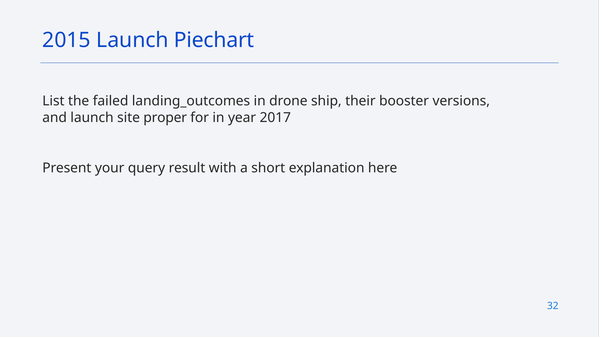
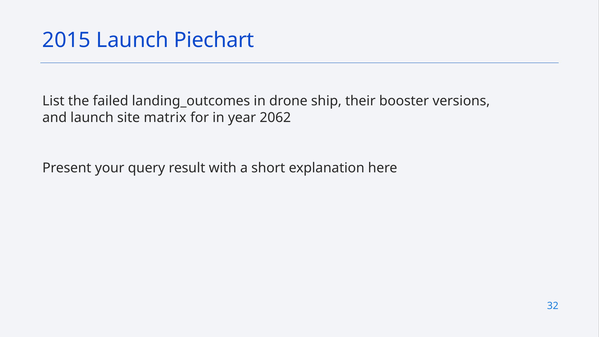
proper: proper -> matrix (165, 118)
2017: 2017 -> 2062 (275, 118)
